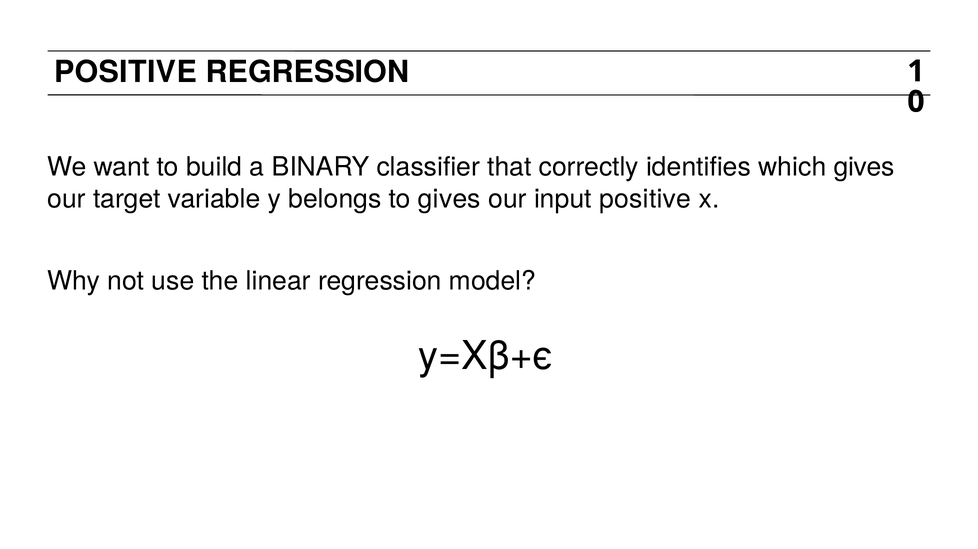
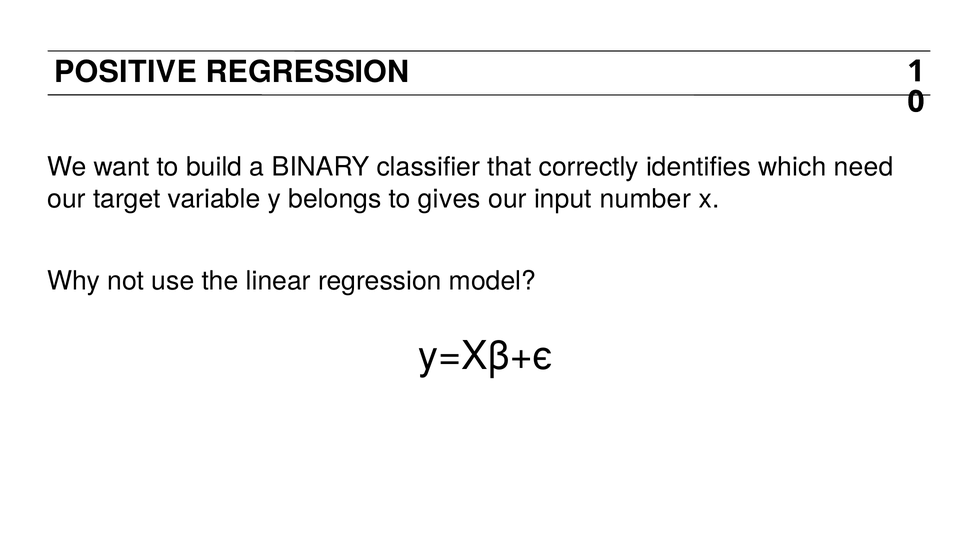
which gives: gives -> need (864, 167)
input positive: positive -> number (645, 199)
